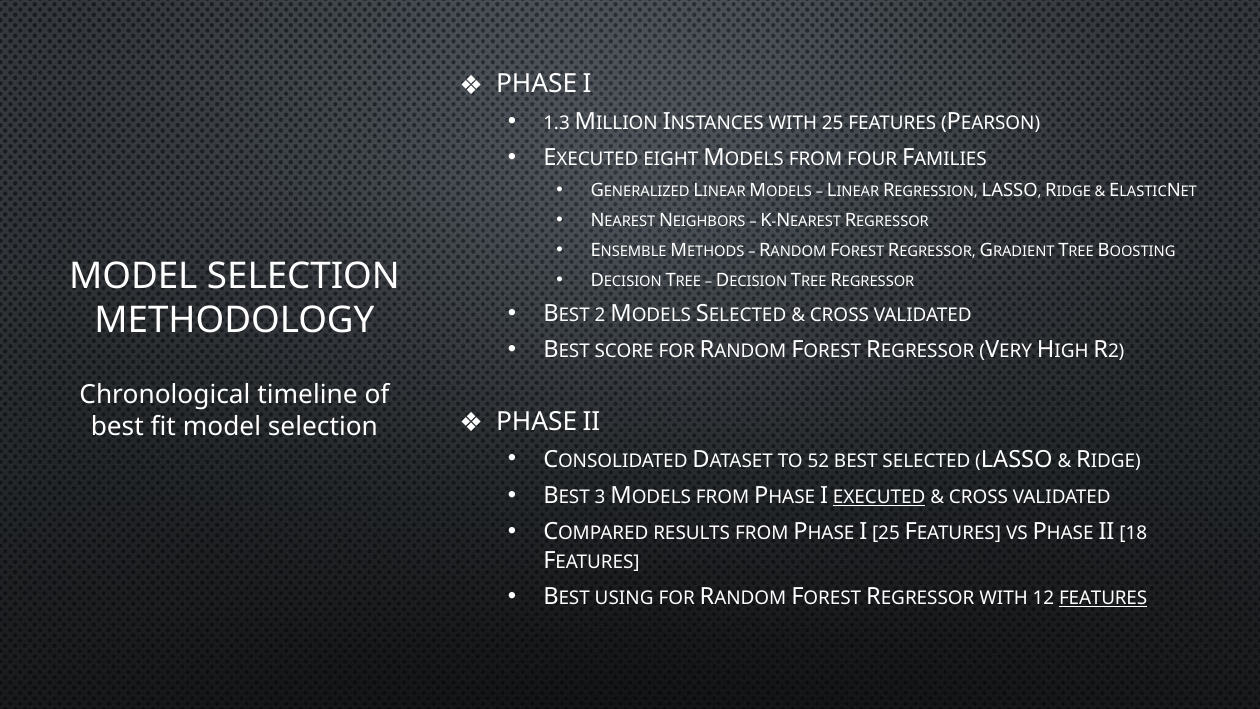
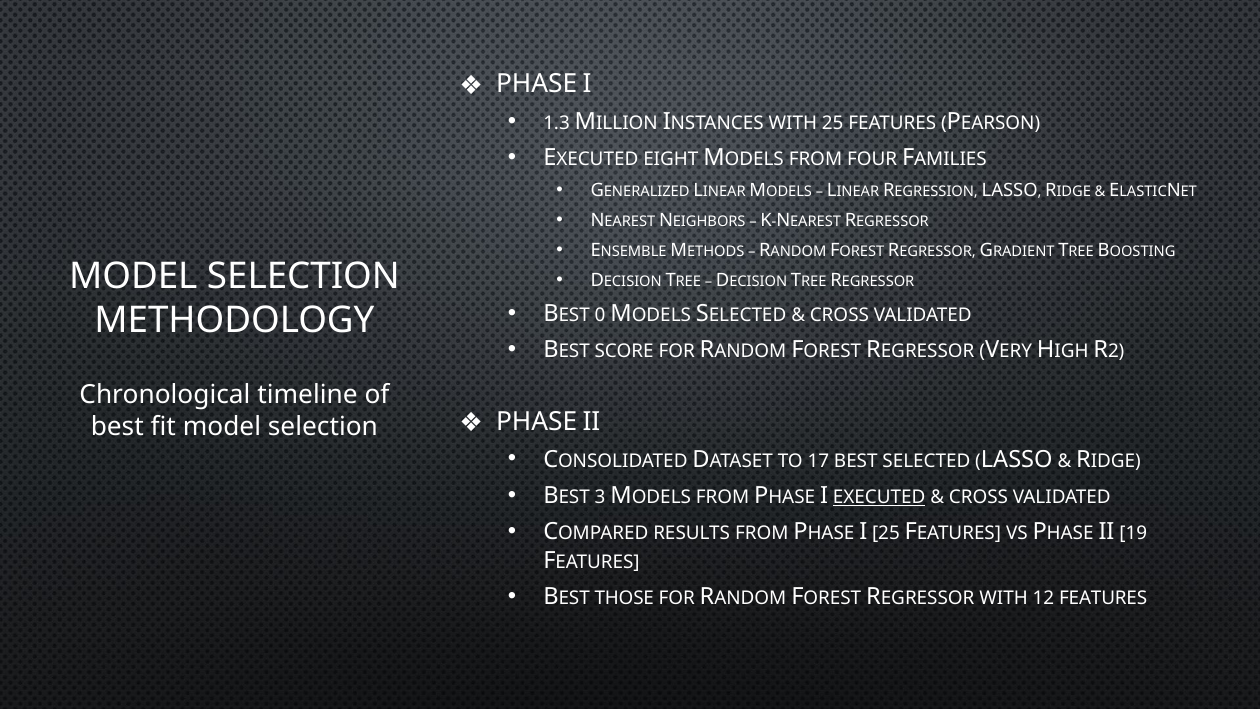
2: 2 -> 0 (600, 315)
52: 52 -> 17 (818, 461)
18: 18 -> 19 (1133, 533)
USING: USING -> THOSE (624, 598)
FEATURES underline: present -> none (1103, 598)
